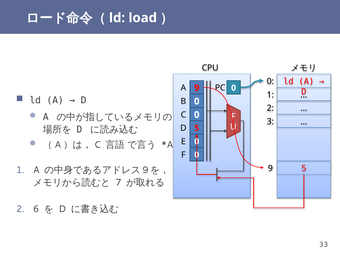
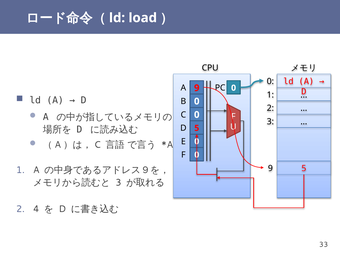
7: 7 -> 3 (118, 182)
6: 6 -> 4 (36, 209)
